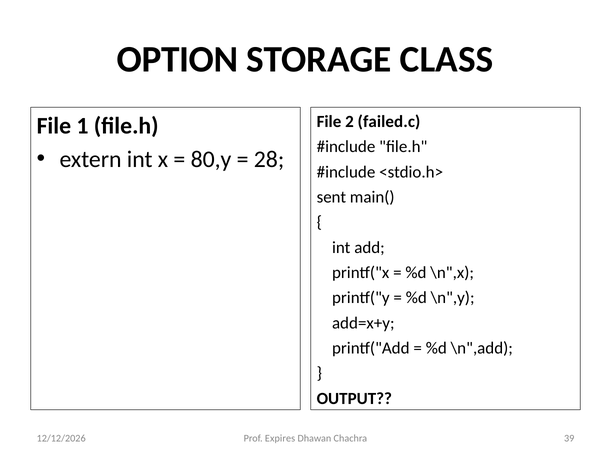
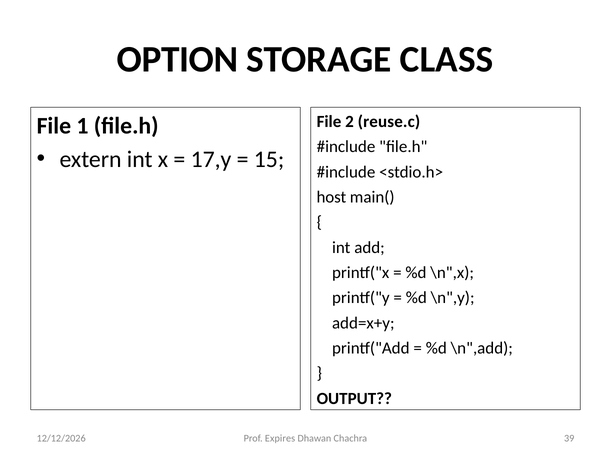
failed.c: failed.c -> reuse.c (389, 121)
80,y: 80,y -> 17,y (211, 159)
28: 28 -> 15 (269, 159)
sent: sent -> host (331, 197)
